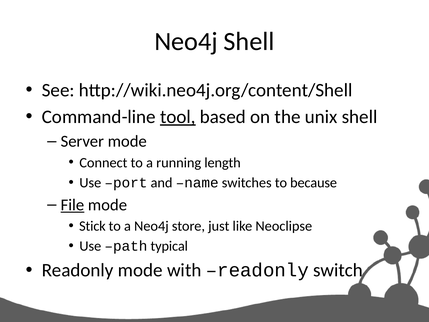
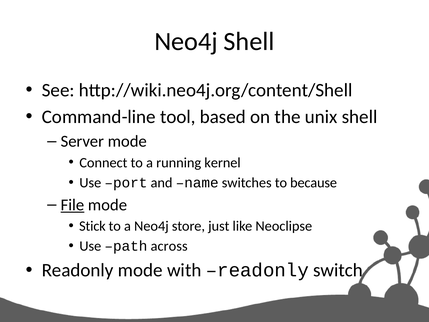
tool underline: present -> none (178, 117)
length: length -> kernel (223, 163)
typical: typical -> across (169, 246)
